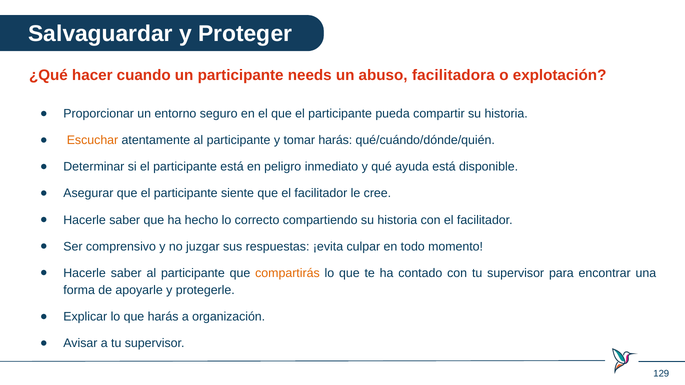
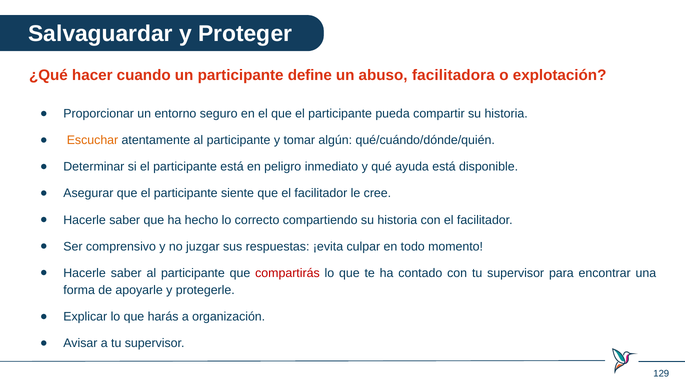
needs: needs -> define (310, 76)
tomar harás: harás -> algún (335, 140)
compartirás colour: orange -> red (287, 273)
